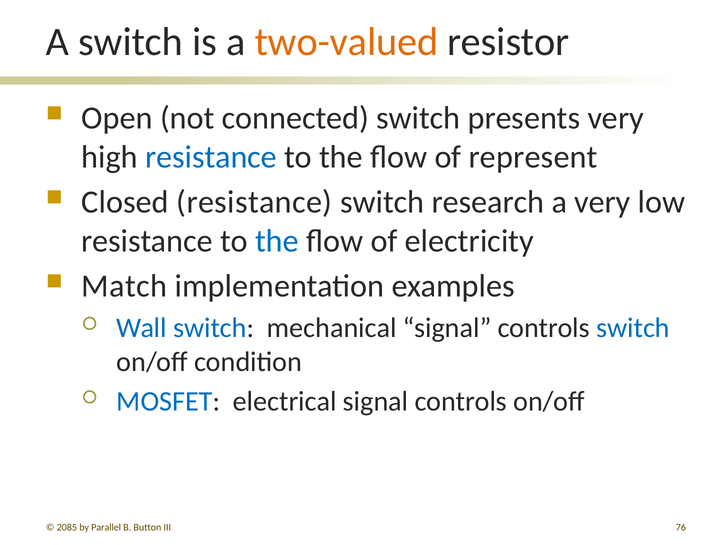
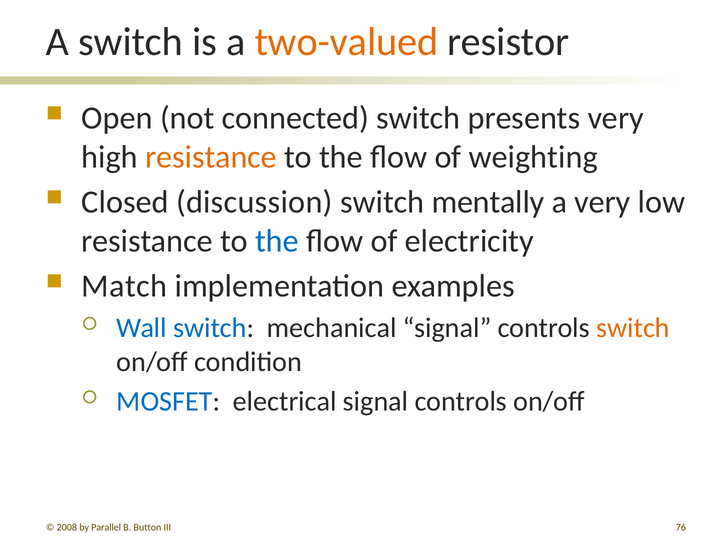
resistance colour: blue -> orange (211, 157)
represent: represent -> weighting (533, 157)
Closed resistance: resistance -> discussion (254, 202)
research: research -> mentally (488, 202)
switch colour: blue -> orange (633, 328)
2085: 2085 -> 2008 (67, 527)
